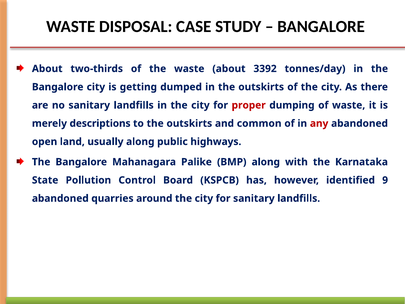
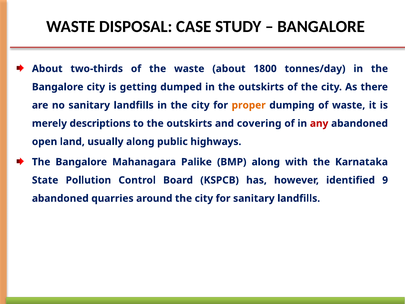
3392: 3392 -> 1800 (265, 69)
proper colour: red -> orange (249, 105)
common: common -> covering (259, 123)
